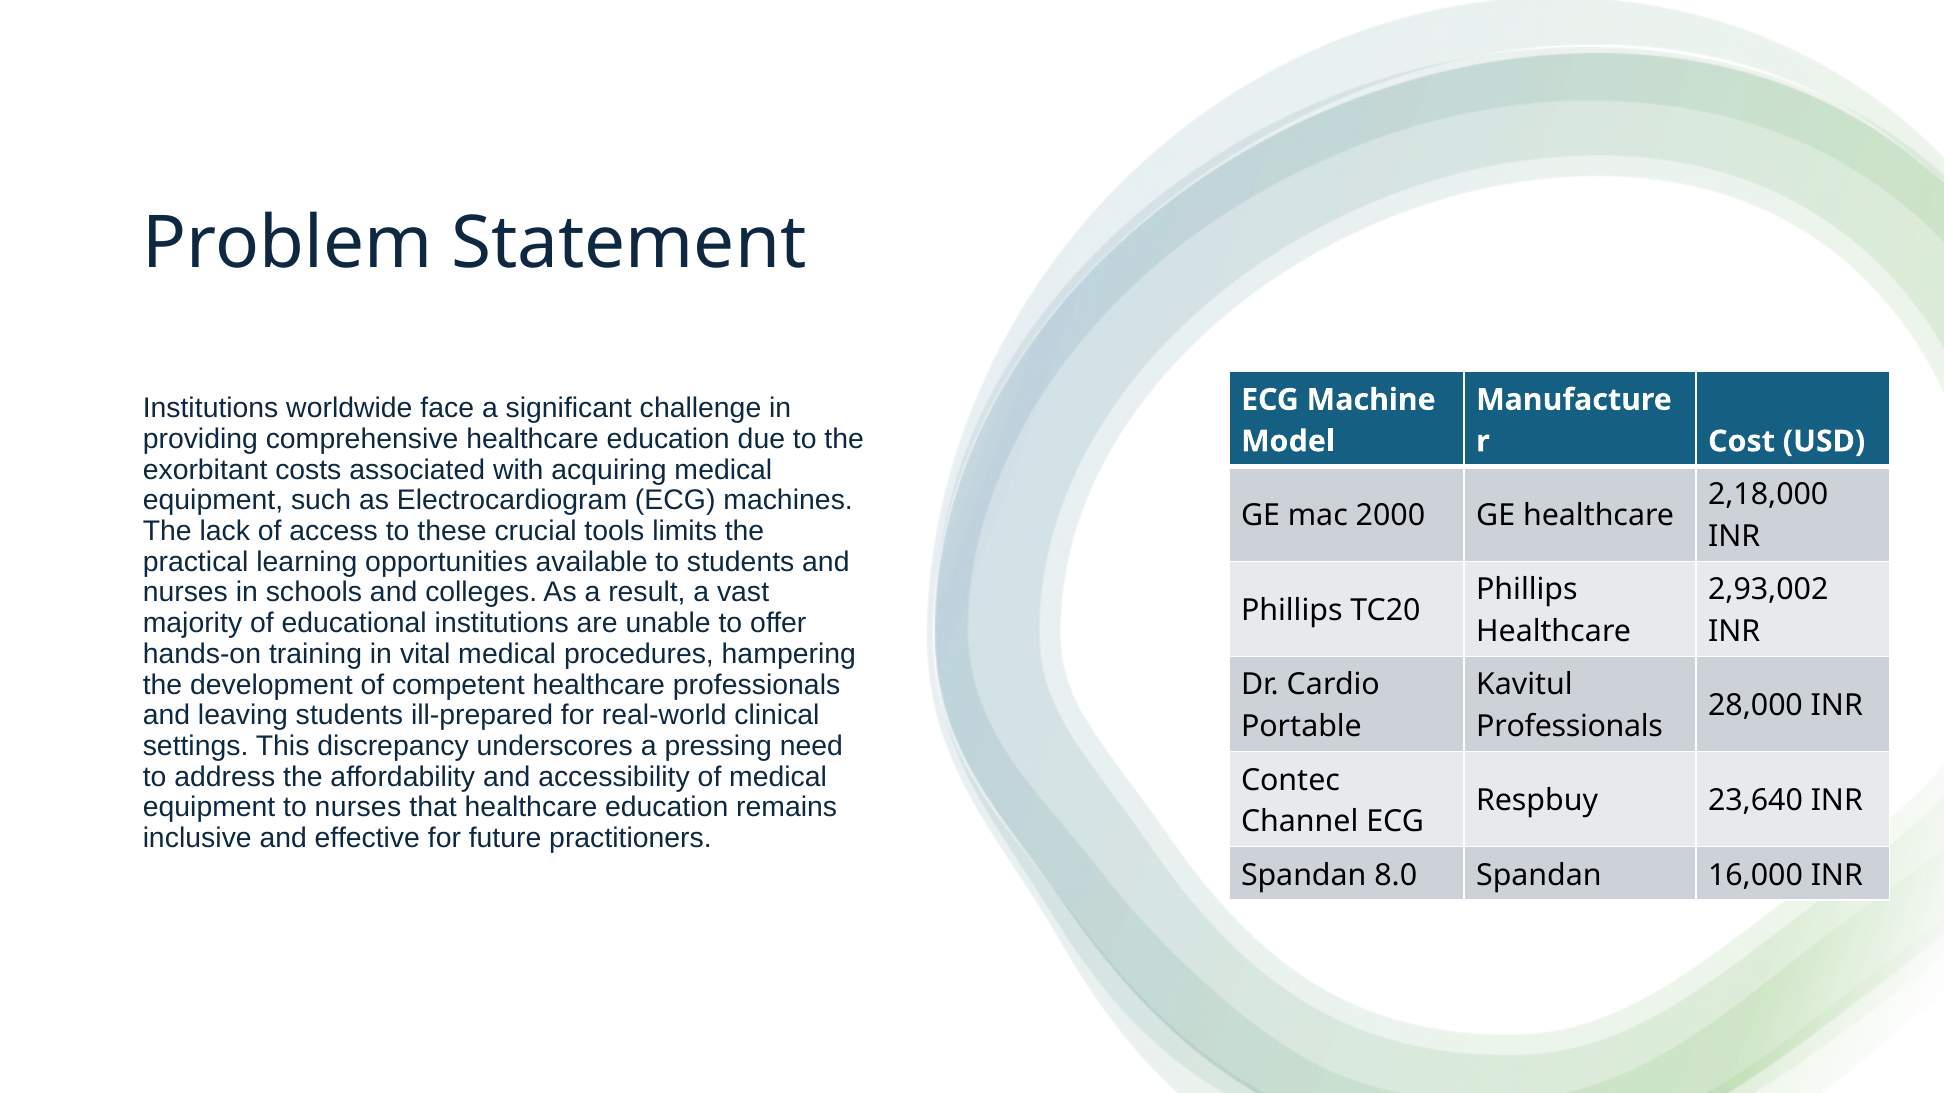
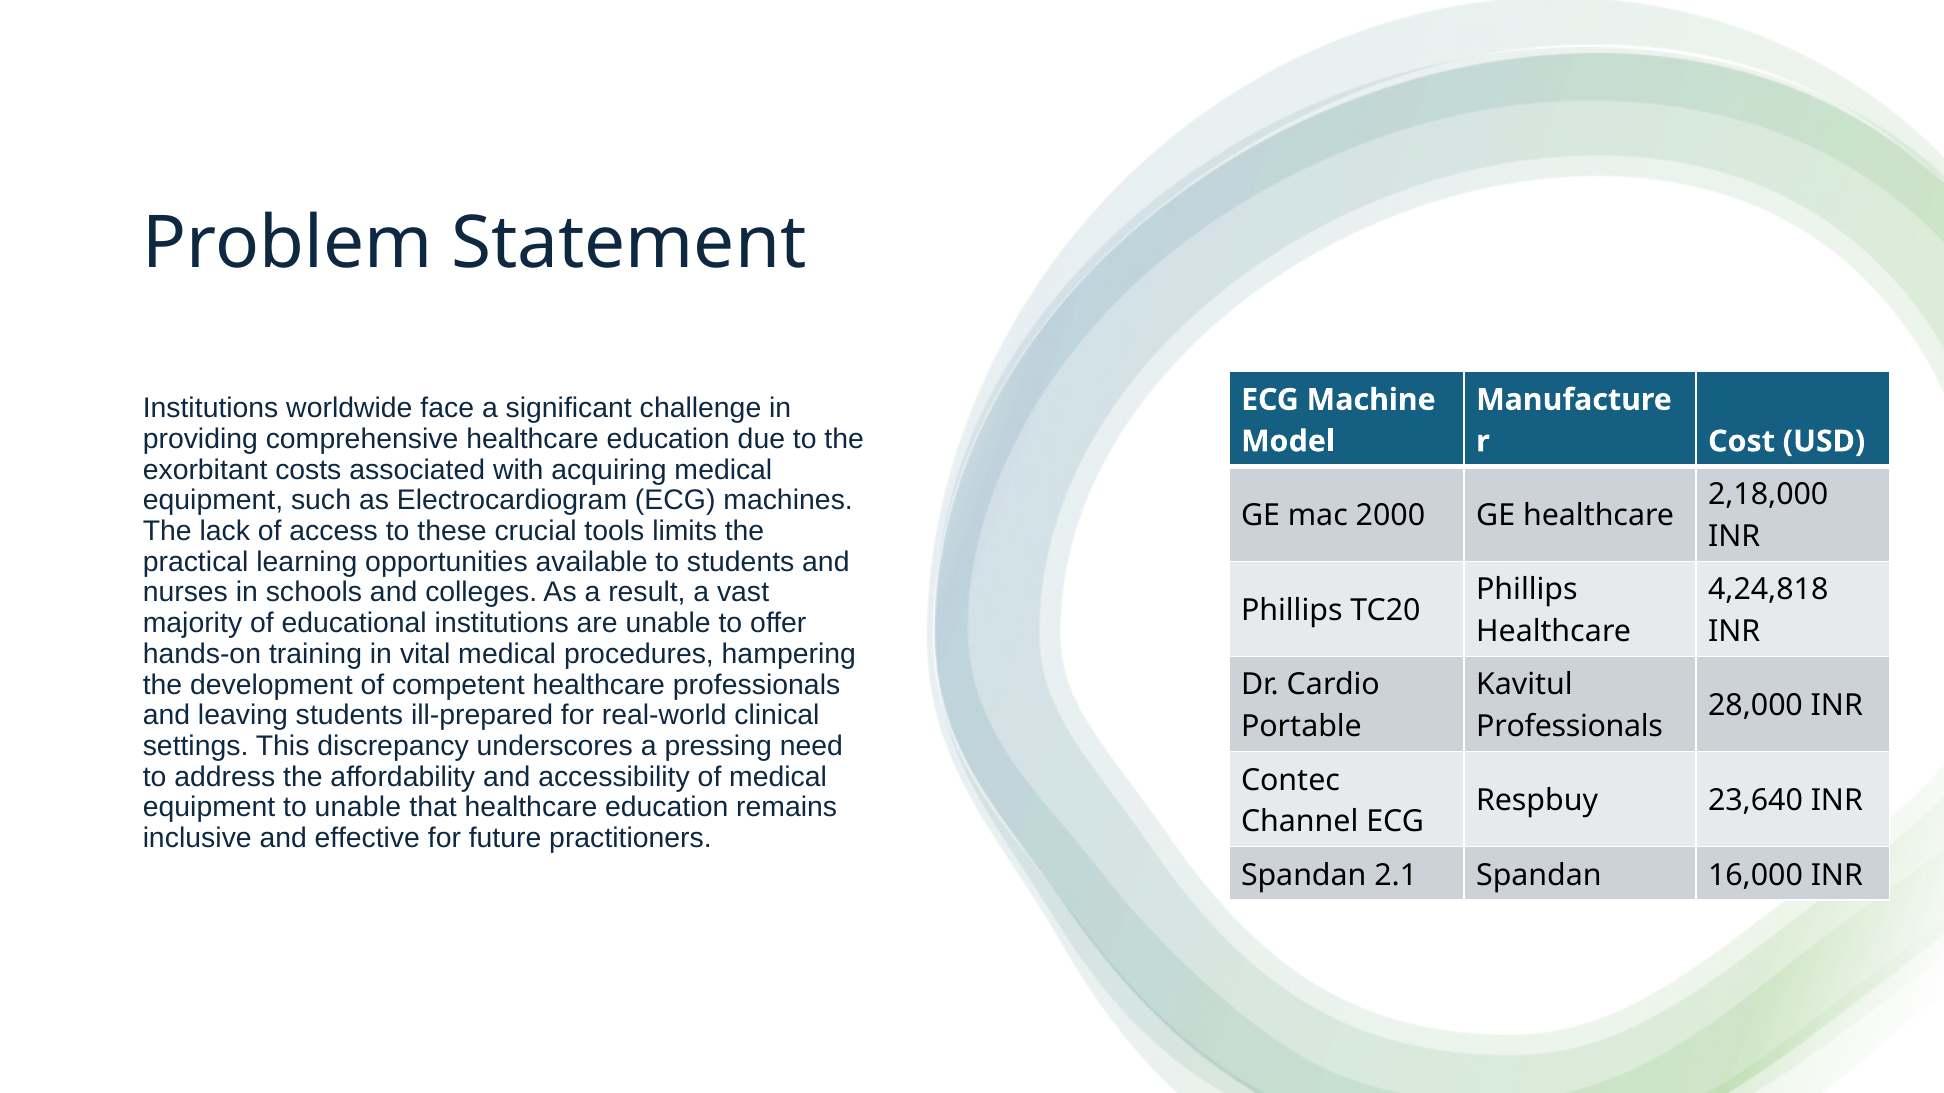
2,93,002: 2,93,002 -> 4,24,818 (1768, 590)
to nurses: nurses -> unable (358, 808)
8.0: 8.0 -> 2.1 (1396, 876)
